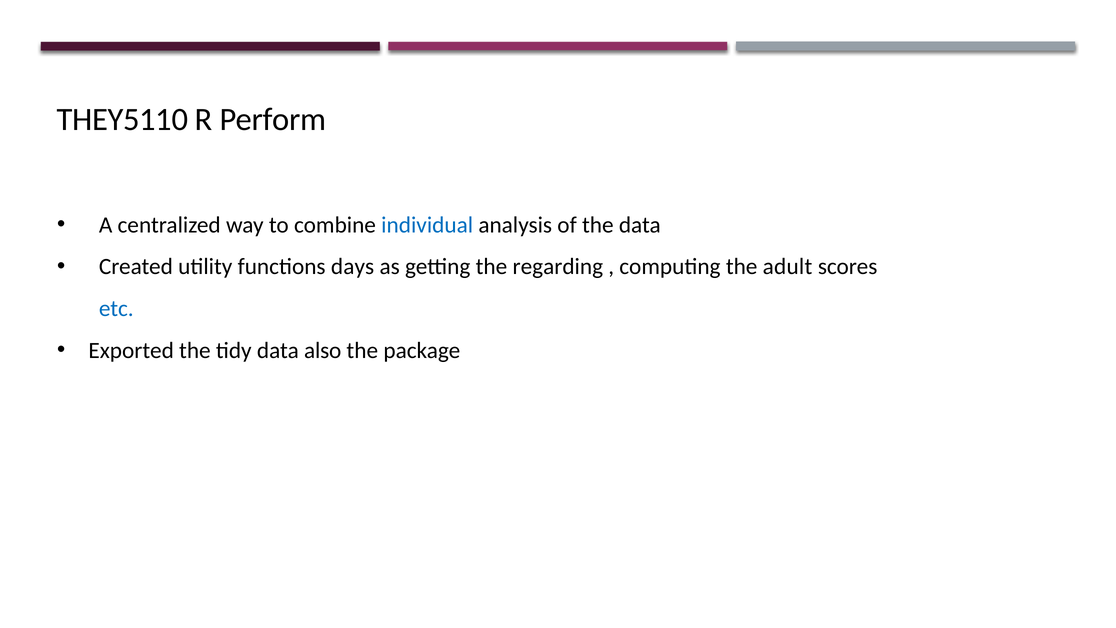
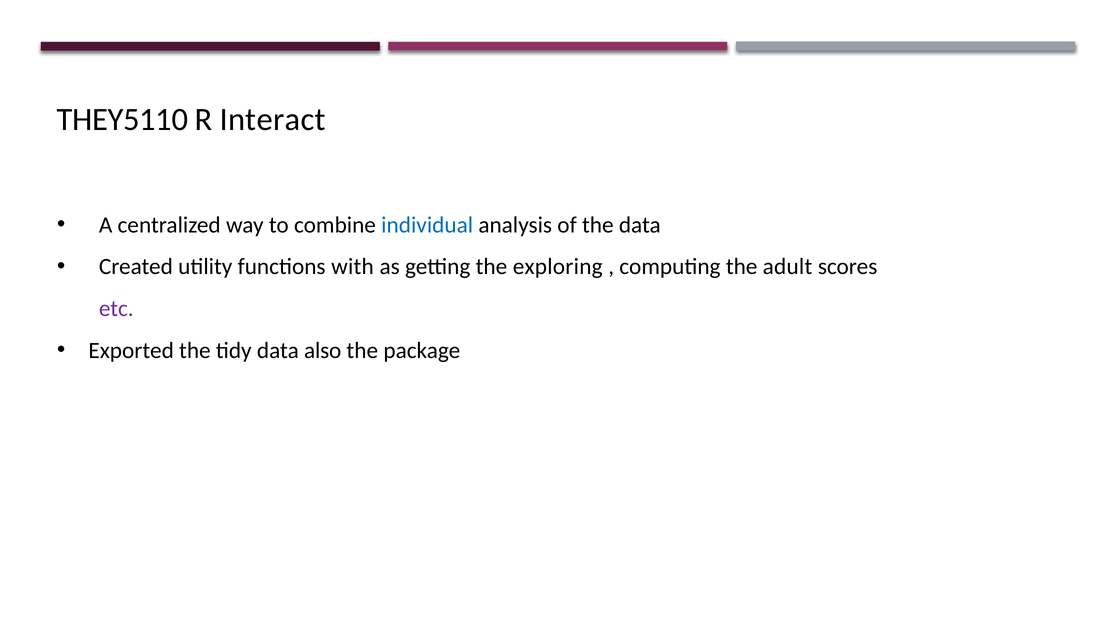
Perform: Perform -> Interact (273, 119)
days: days -> with (353, 267)
regarding: regarding -> exploring (558, 267)
etc colour: blue -> purple (116, 309)
